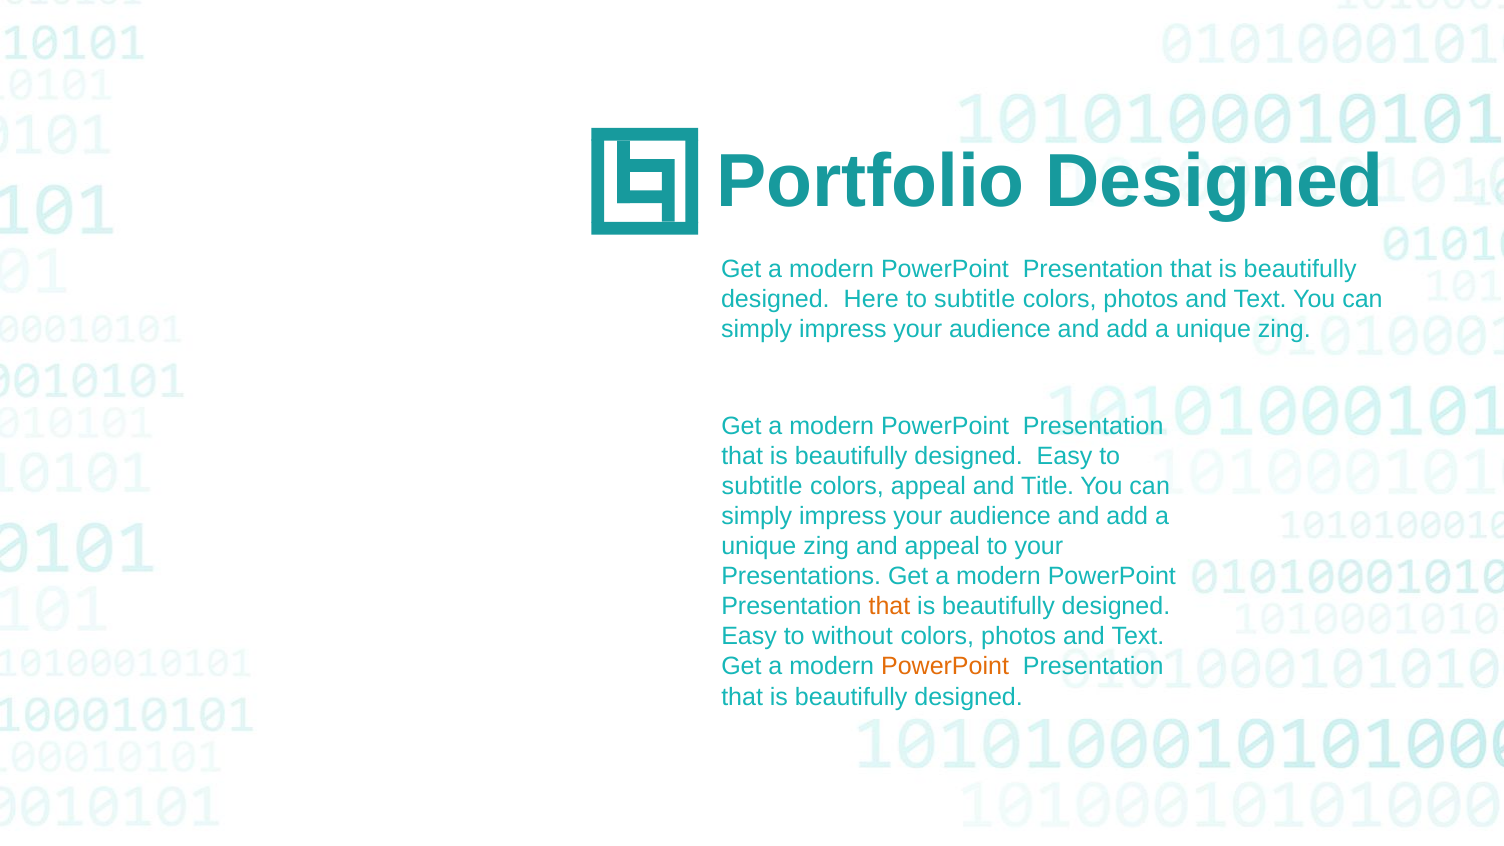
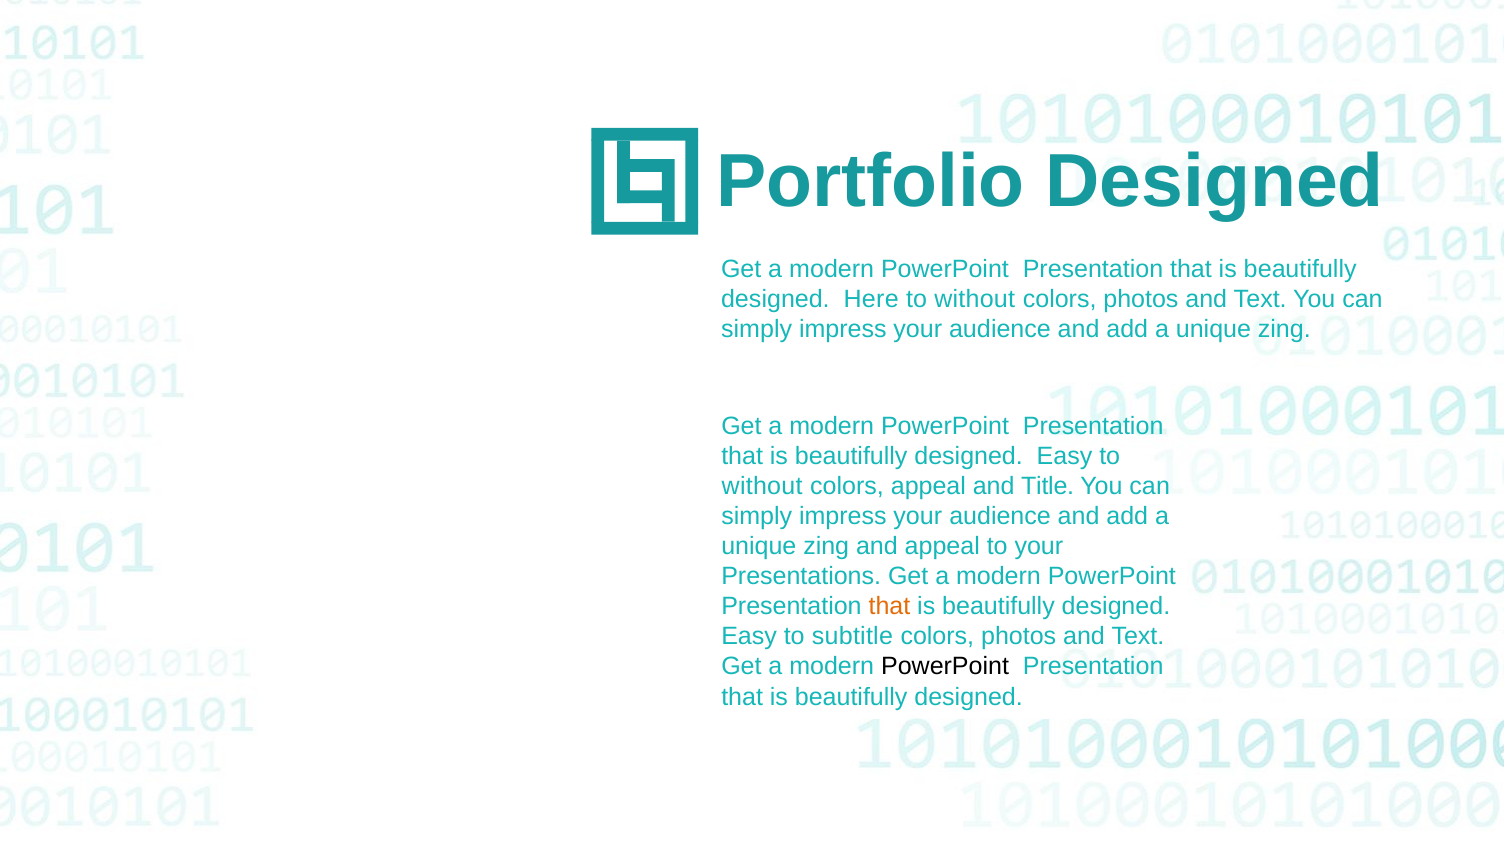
subtitle: subtitle -> without (975, 300)
subtitle: subtitle -> without (762, 486)
without: without -> subtitle (852, 637)
PowerPoint colour: orange -> black (945, 667)
